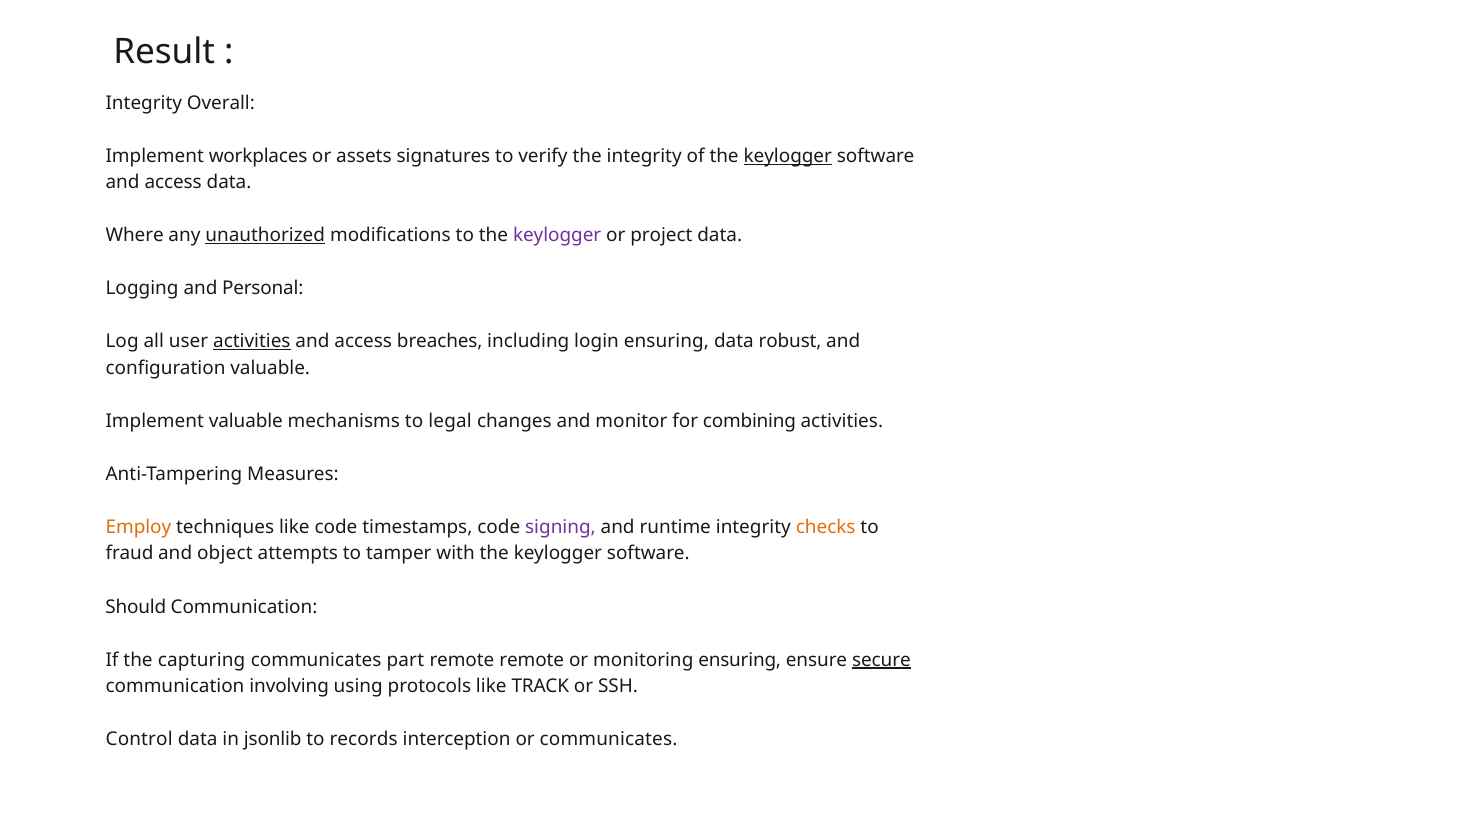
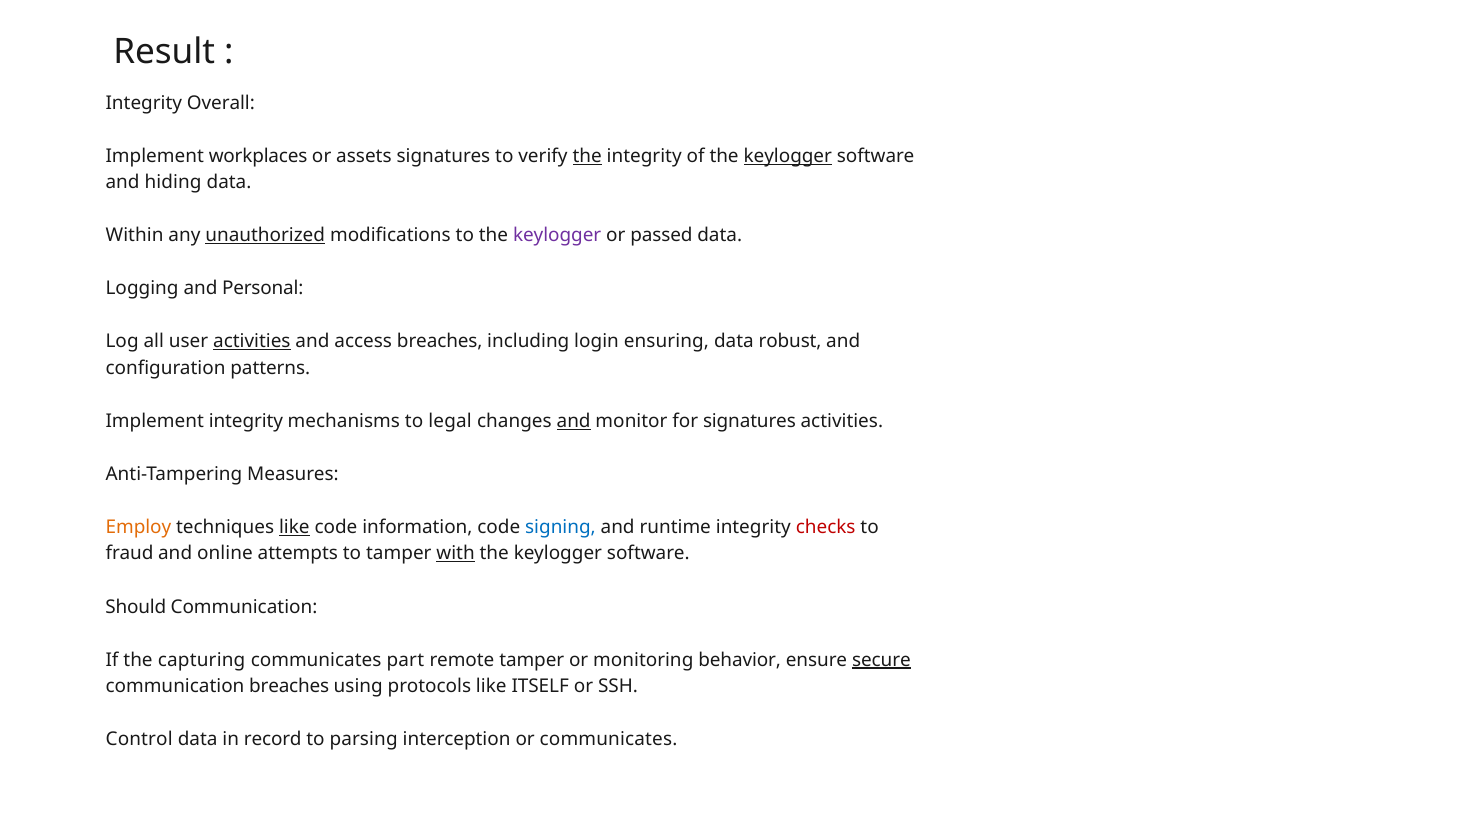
the underline: none -> present (587, 156)
access: access -> hiding (173, 183)
Where: Where -> Within (135, 236)
project: project -> passed (661, 236)
configuration valuable: valuable -> patterns (270, 368)
Implement valuable: valuable -> integrity (246, 421)
and underline: none -> present (574, 421)
for combining: combining -> signatures (749, 421)
like underline: none -> present (294, 527)
timestamps: timestamps -> information (417, 527)
signing colour: purple -> blue (560, 527)
checks colour: orange -> red (826, 527)
object: object -> online (225, 554)
with underline: none -> present (456, 554)
remote remote: remote -> tamper (532, 660)
monitoring ensuring: ensuring -> behavior (740, 660)
communication involving: involving -> breaches (289, 686)
TRACK: TRACK -> ITSELF (540, 686)
jsonlib: jsonlib -> record (273, 739)
records: records -> parsing (364, 739)
